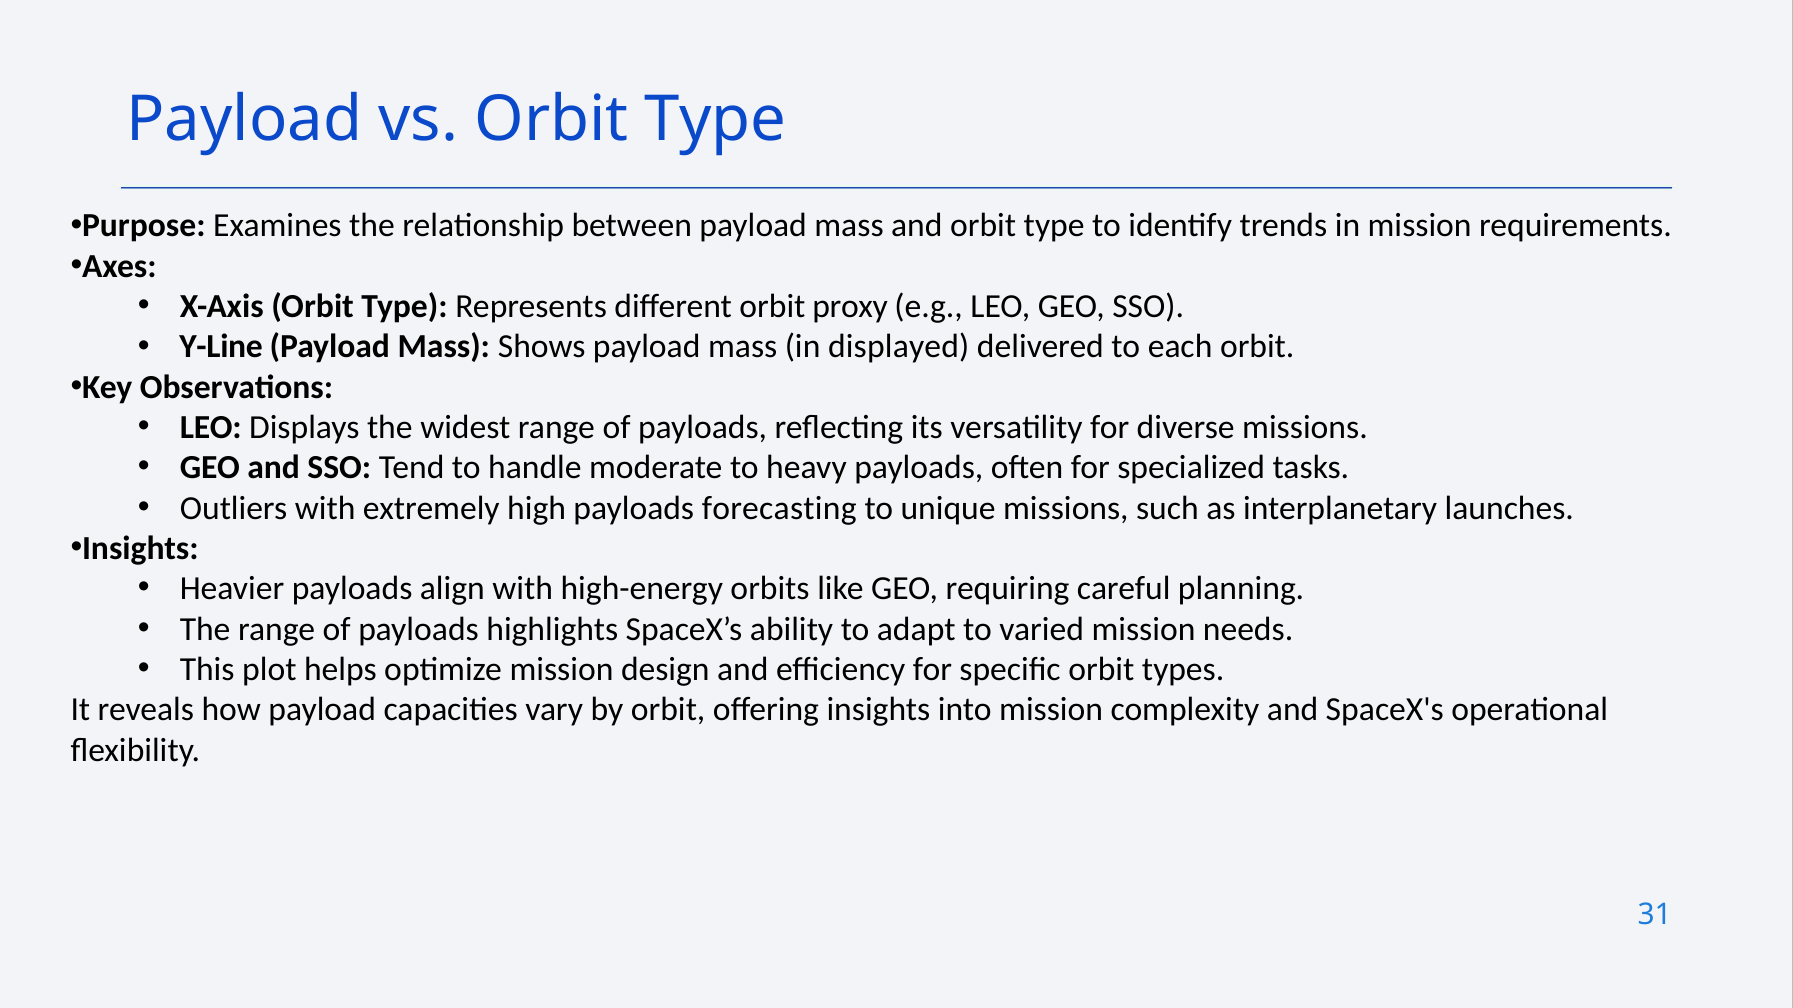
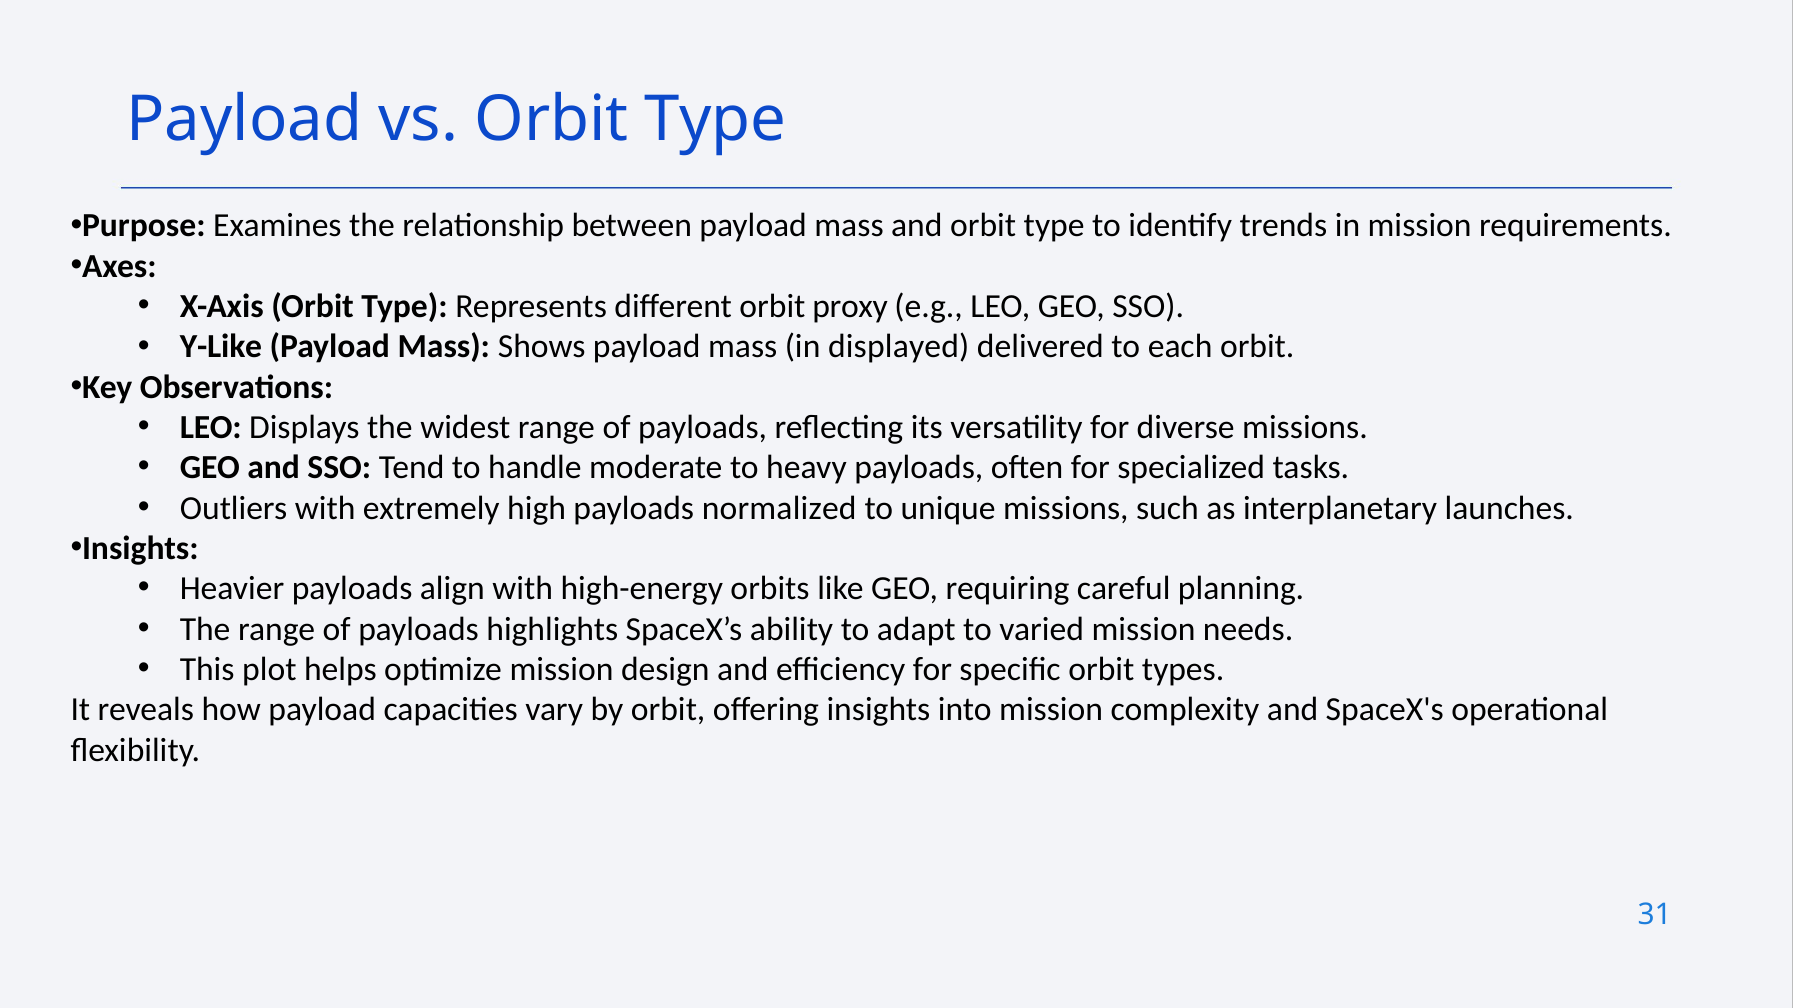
Y-Line: Y-Line -> Y-Like (221, 347)
forecasting: forecasting -> normalized (779, 508)
